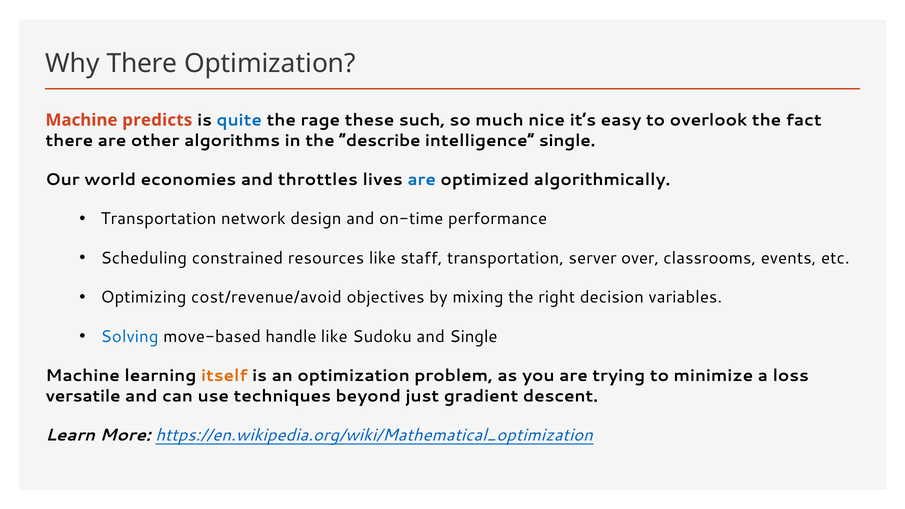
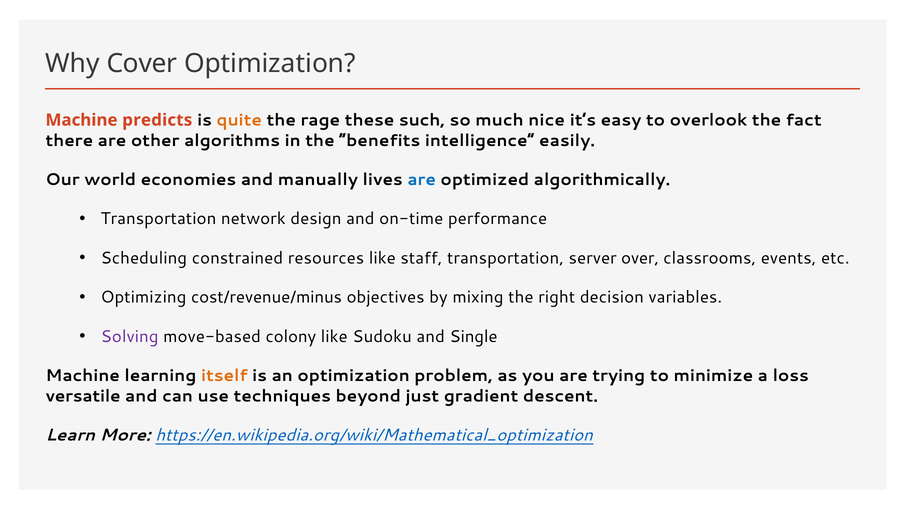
Why There: There -> Cover (142, 63)
quite colour: blue -> orange (239, 120)
describe: describe -> benefits (380, 140)
intelligence single: single -> easily (567, 140)
throttles: throttles -> manually (318, 180)
cost/revenue/avoid: cost/revenue/avoid -> cost/revenue/minus (267, 297)
Solving colour: blue -> purple (130, 337)
handle: handle -> colony (291, 337)
